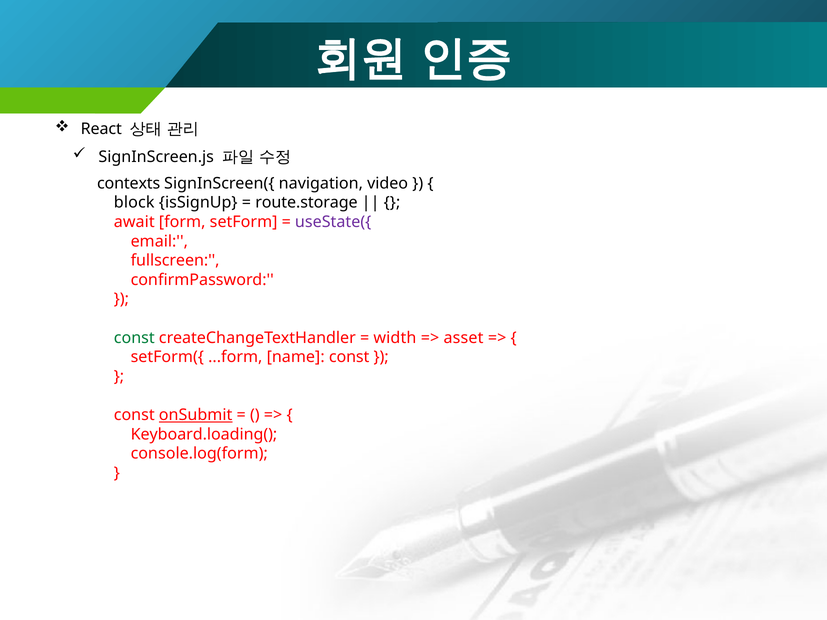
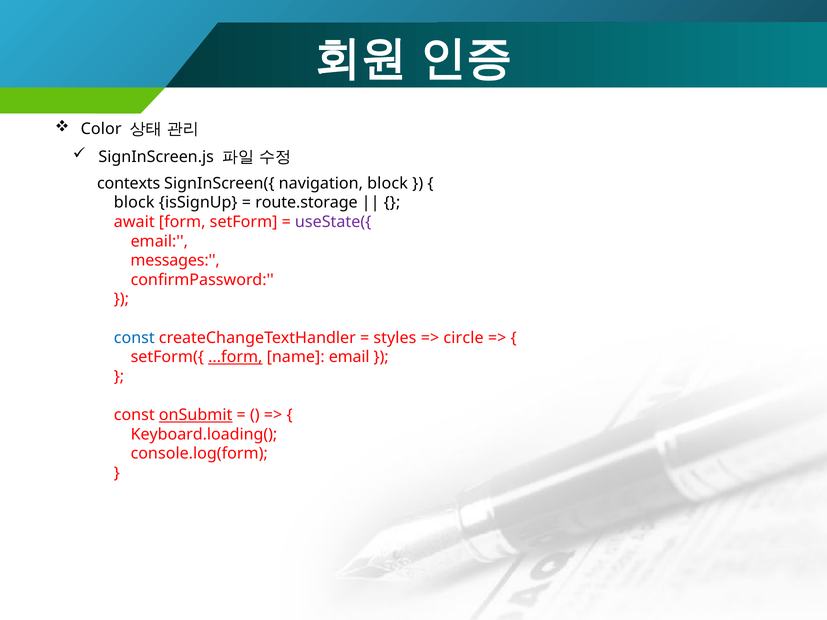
React: React -> Color (101, 129)
navigation video: video -> block (388, 183)
fullscreen: fullscreen -> messages (175, 261)
const colour: green -> blue (134, 338)
width: width -> styles (395, 338)
asset: asset -> circle (464, 338)
...form underline: none -> present (235, 357)
name const: const -> email (349, 357)
